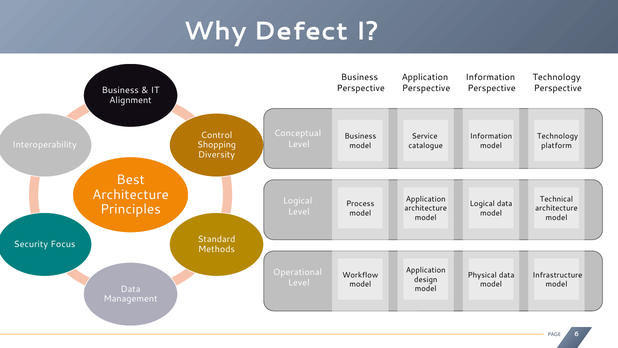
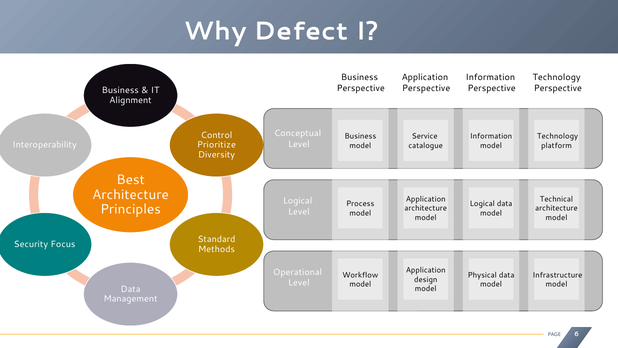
Shopping: Shopping -> Prioritize (216, 145)
